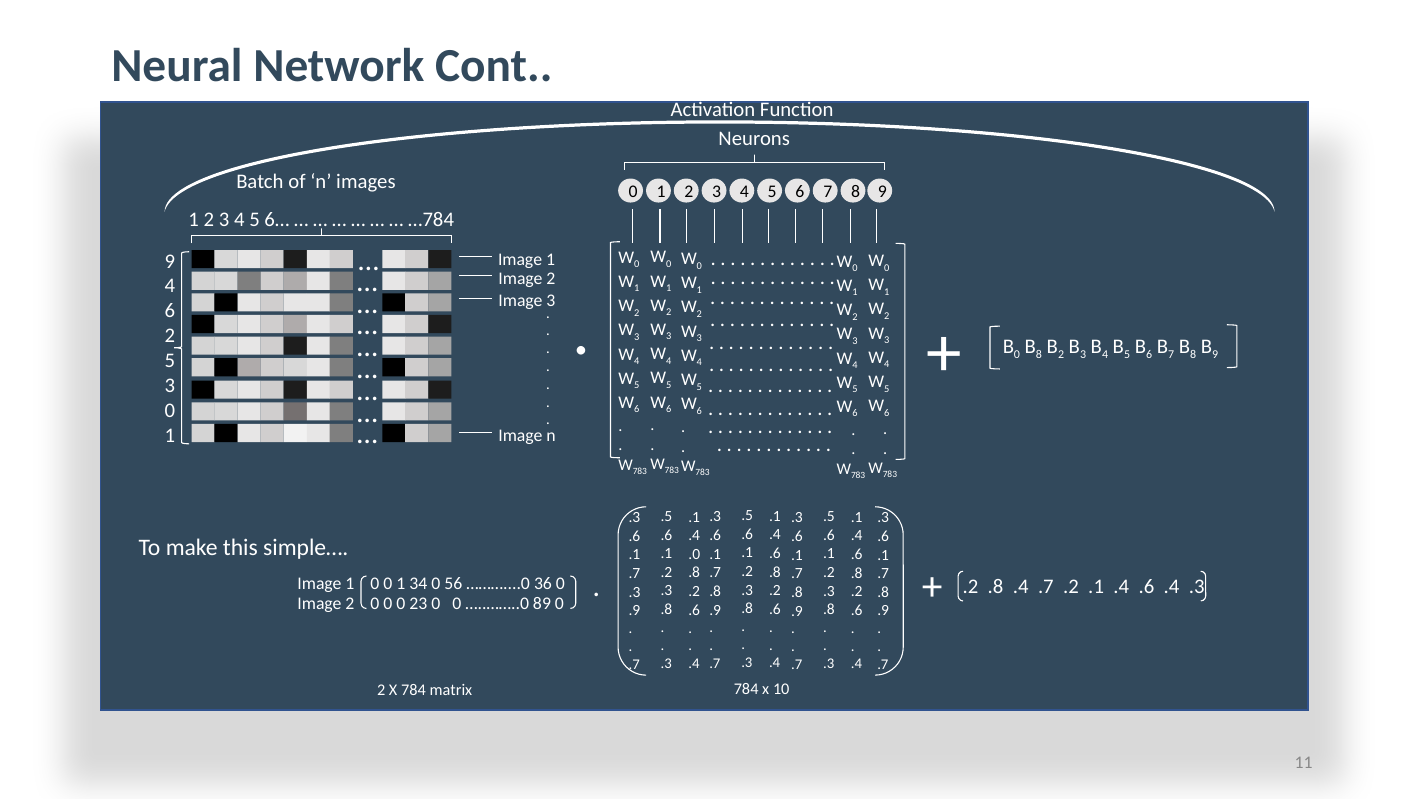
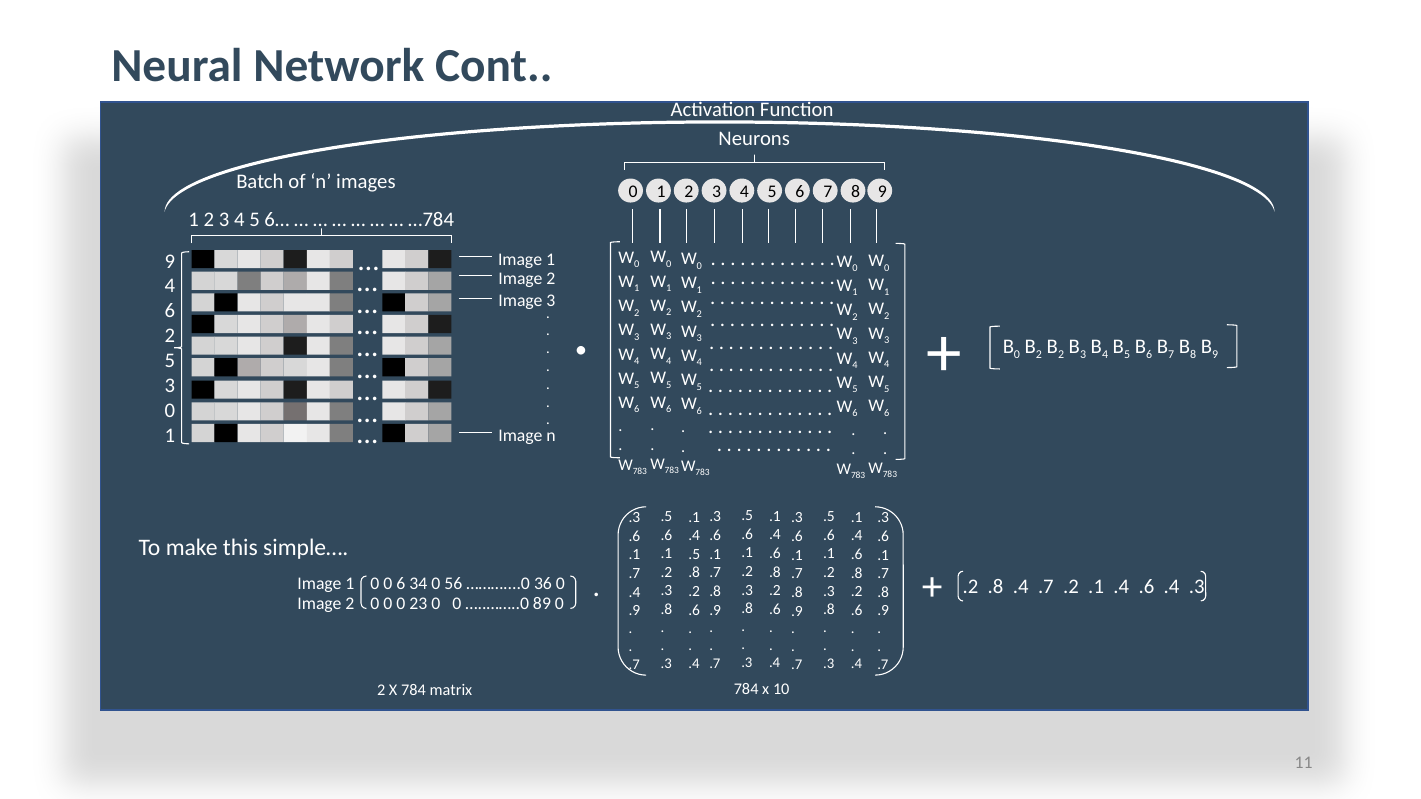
8: 8 -> 2 (1039, 355)
.0: .0 -> .5 (694, 554)
0 0 1: 1 -> 6 (401, 584)
.3: .3 -> .4 (635, 592)
